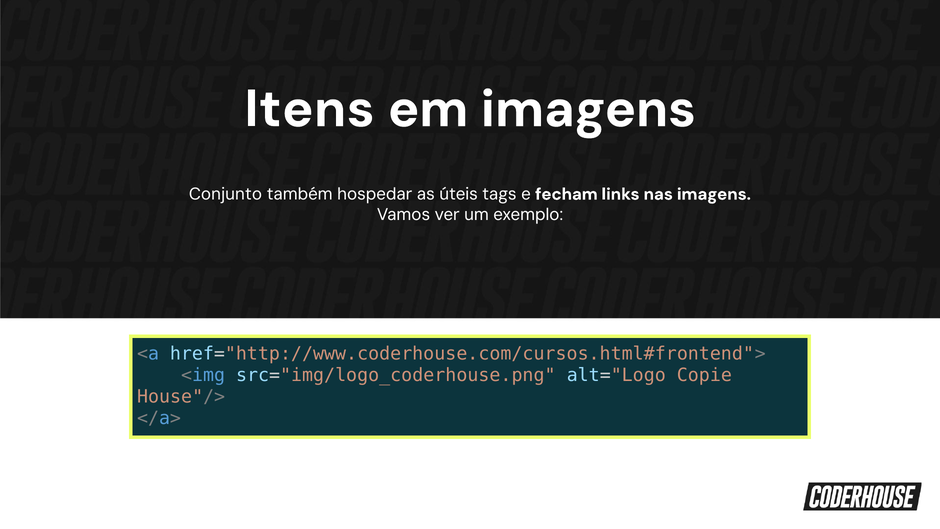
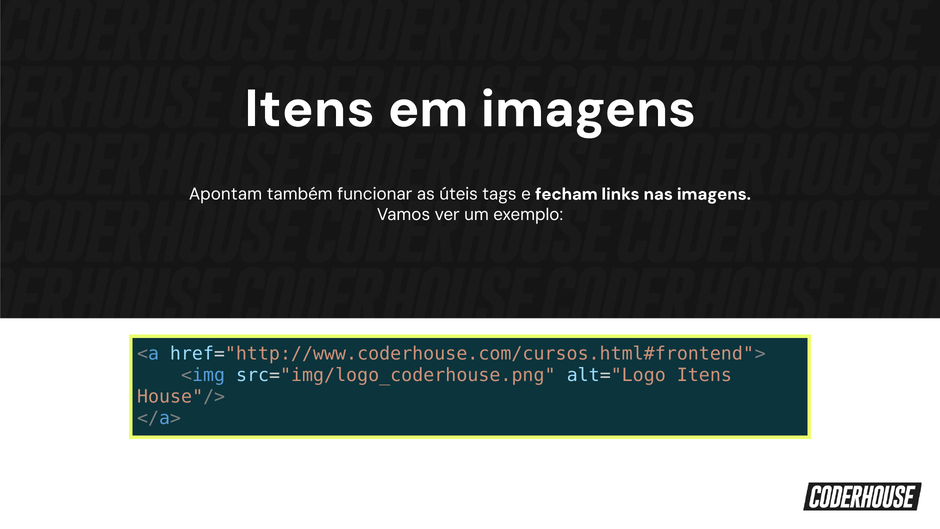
Conjunto: Conjunto -> Apontam (225, 194)
hospedar: hospedar -> funcionar (375, 194)
alt="Logo Copie: Copie -> Itens (704, 375)
